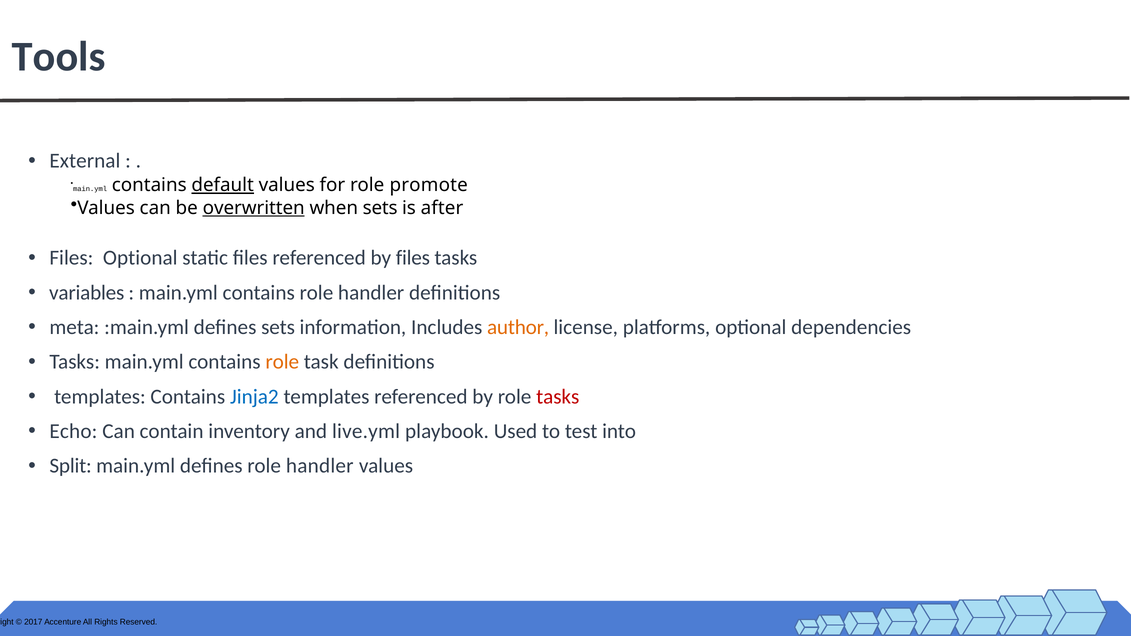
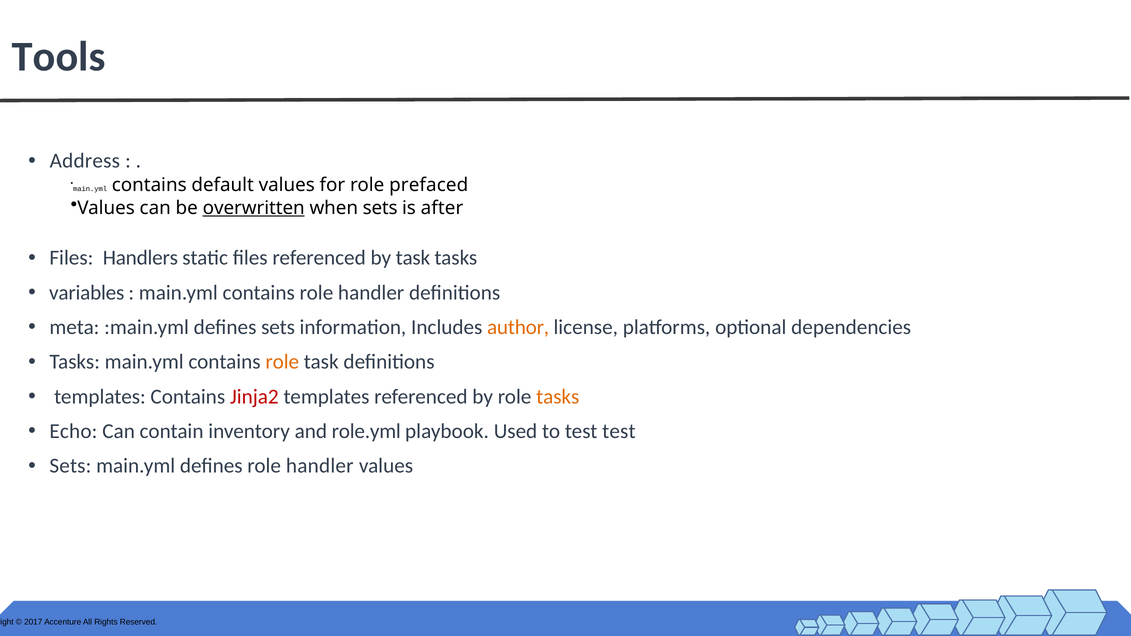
External: External -> Address (85, 161)
default underline: present -> none (223, 185)
promote: promote -> prefaced (429, 185)
Files Optional: Optional -> Handlers (140, 258)
by files: files -> task (413, 258)
Jinja2 colour: blue -> red (254, 397)
tasks colour: red -> orange (558, 397)
live.yml: live.yml -> role.yml (366, 431)
test into: into -> test (619, 431)
Split: Split -> Sets (70, 466)
